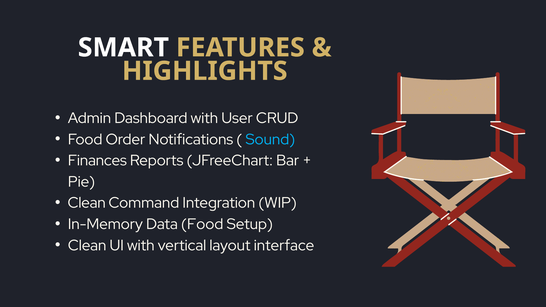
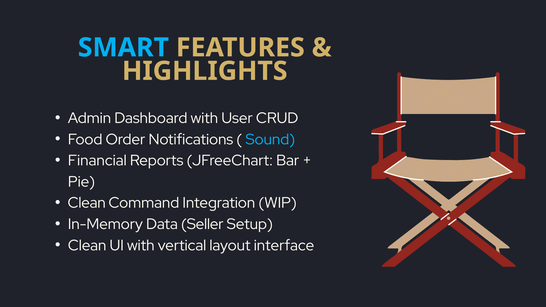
SMART colour: white -> light blue (123, 48)
Finances: Finances -> Financial (97, 161)
Data Food: Food -> Seller (202, 224)
